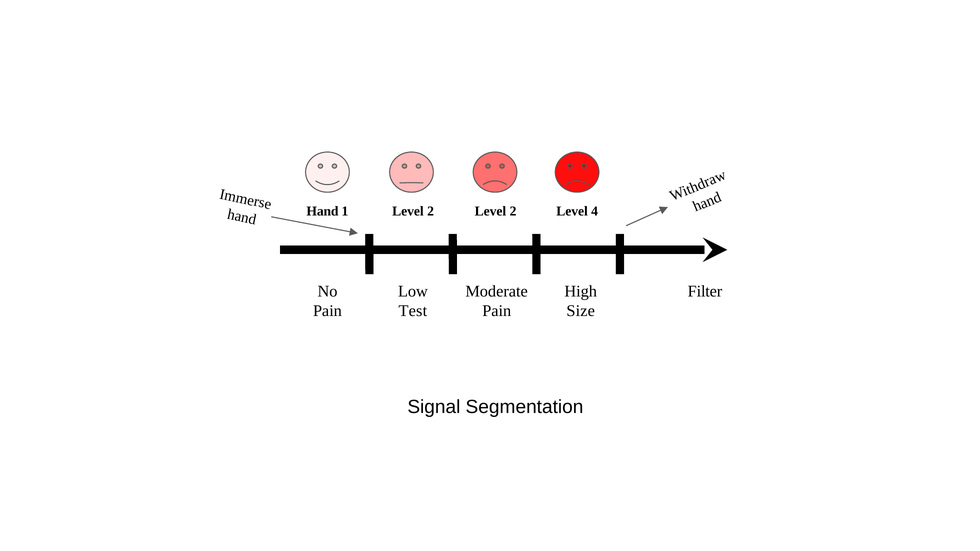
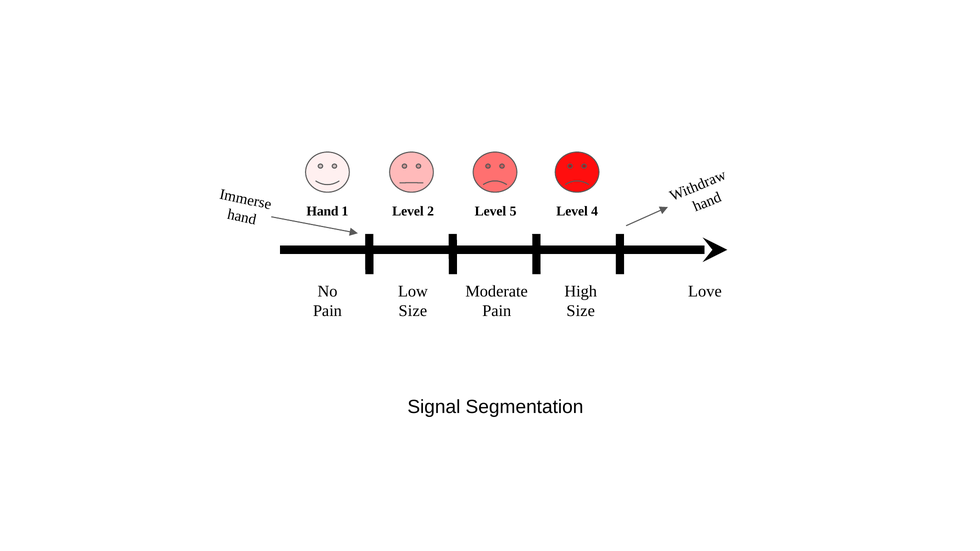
2 Level 2: 2 -> 5 (513, 211)
Filter: Filter -> Love (705, 292)
Test: Test -> Size (413, 311)
